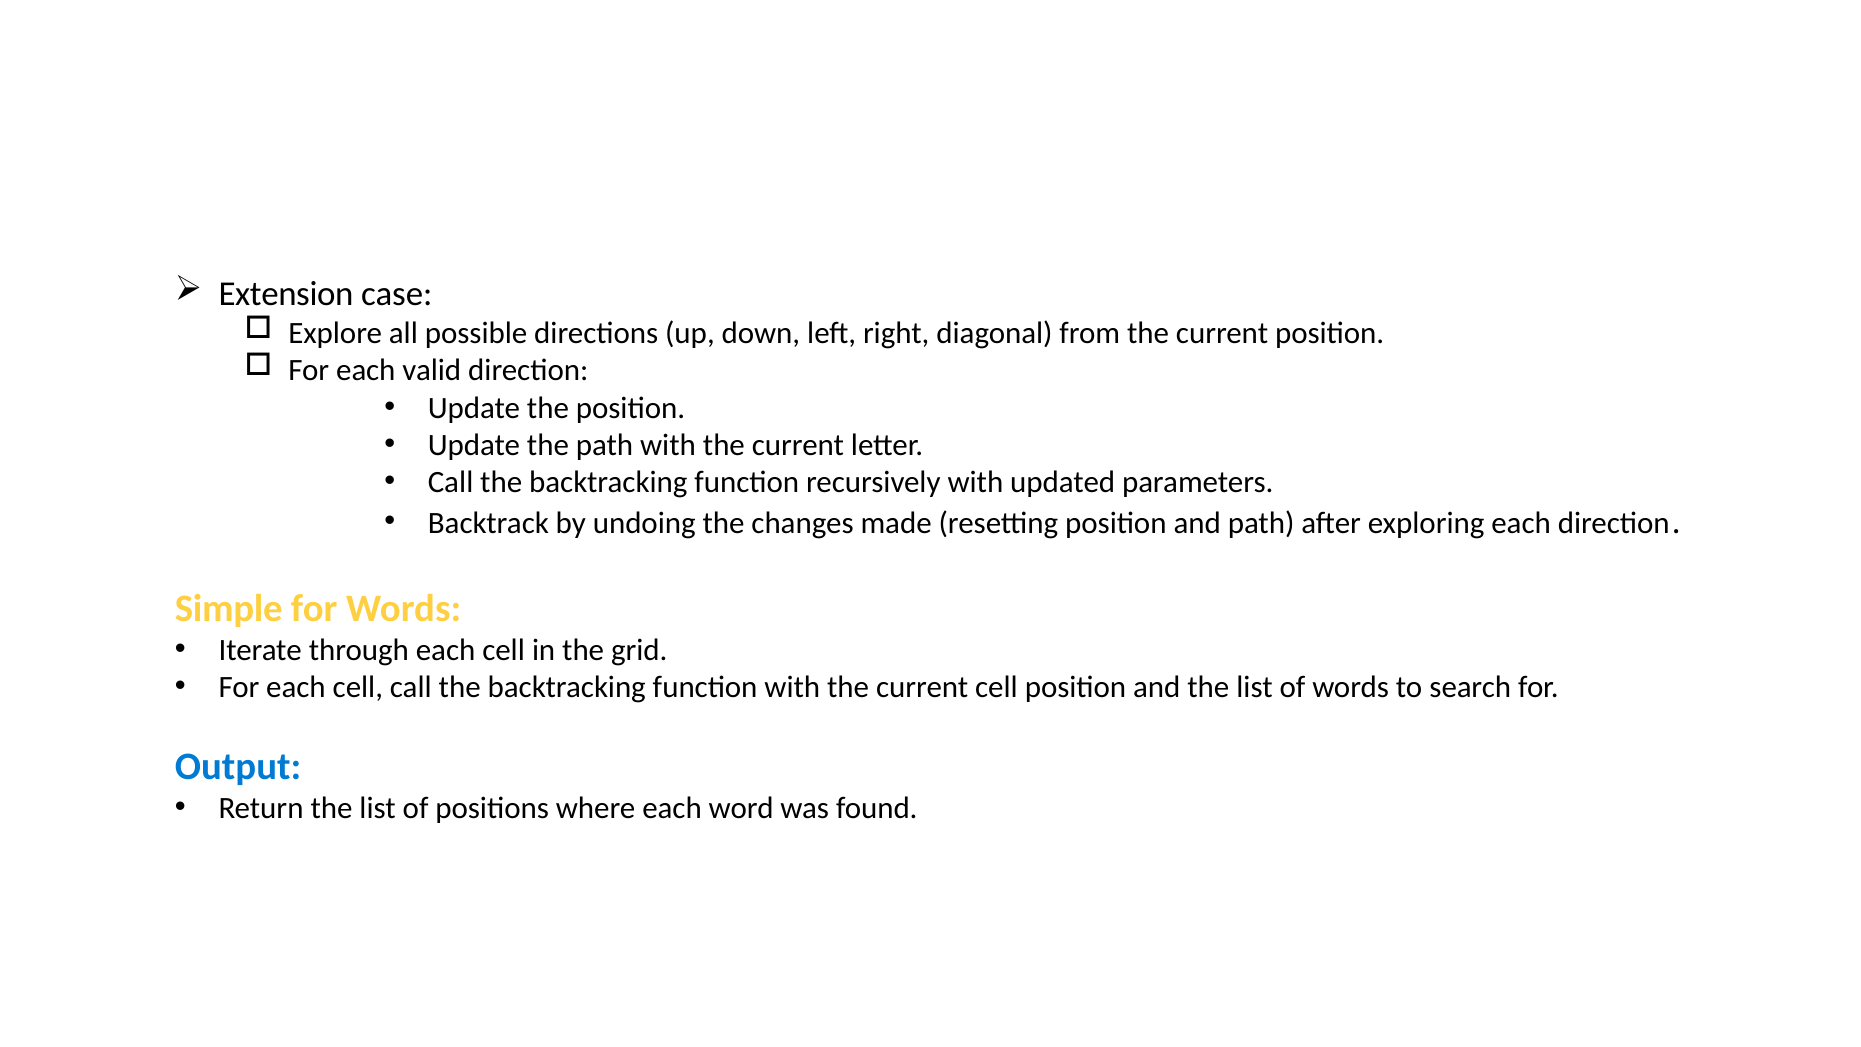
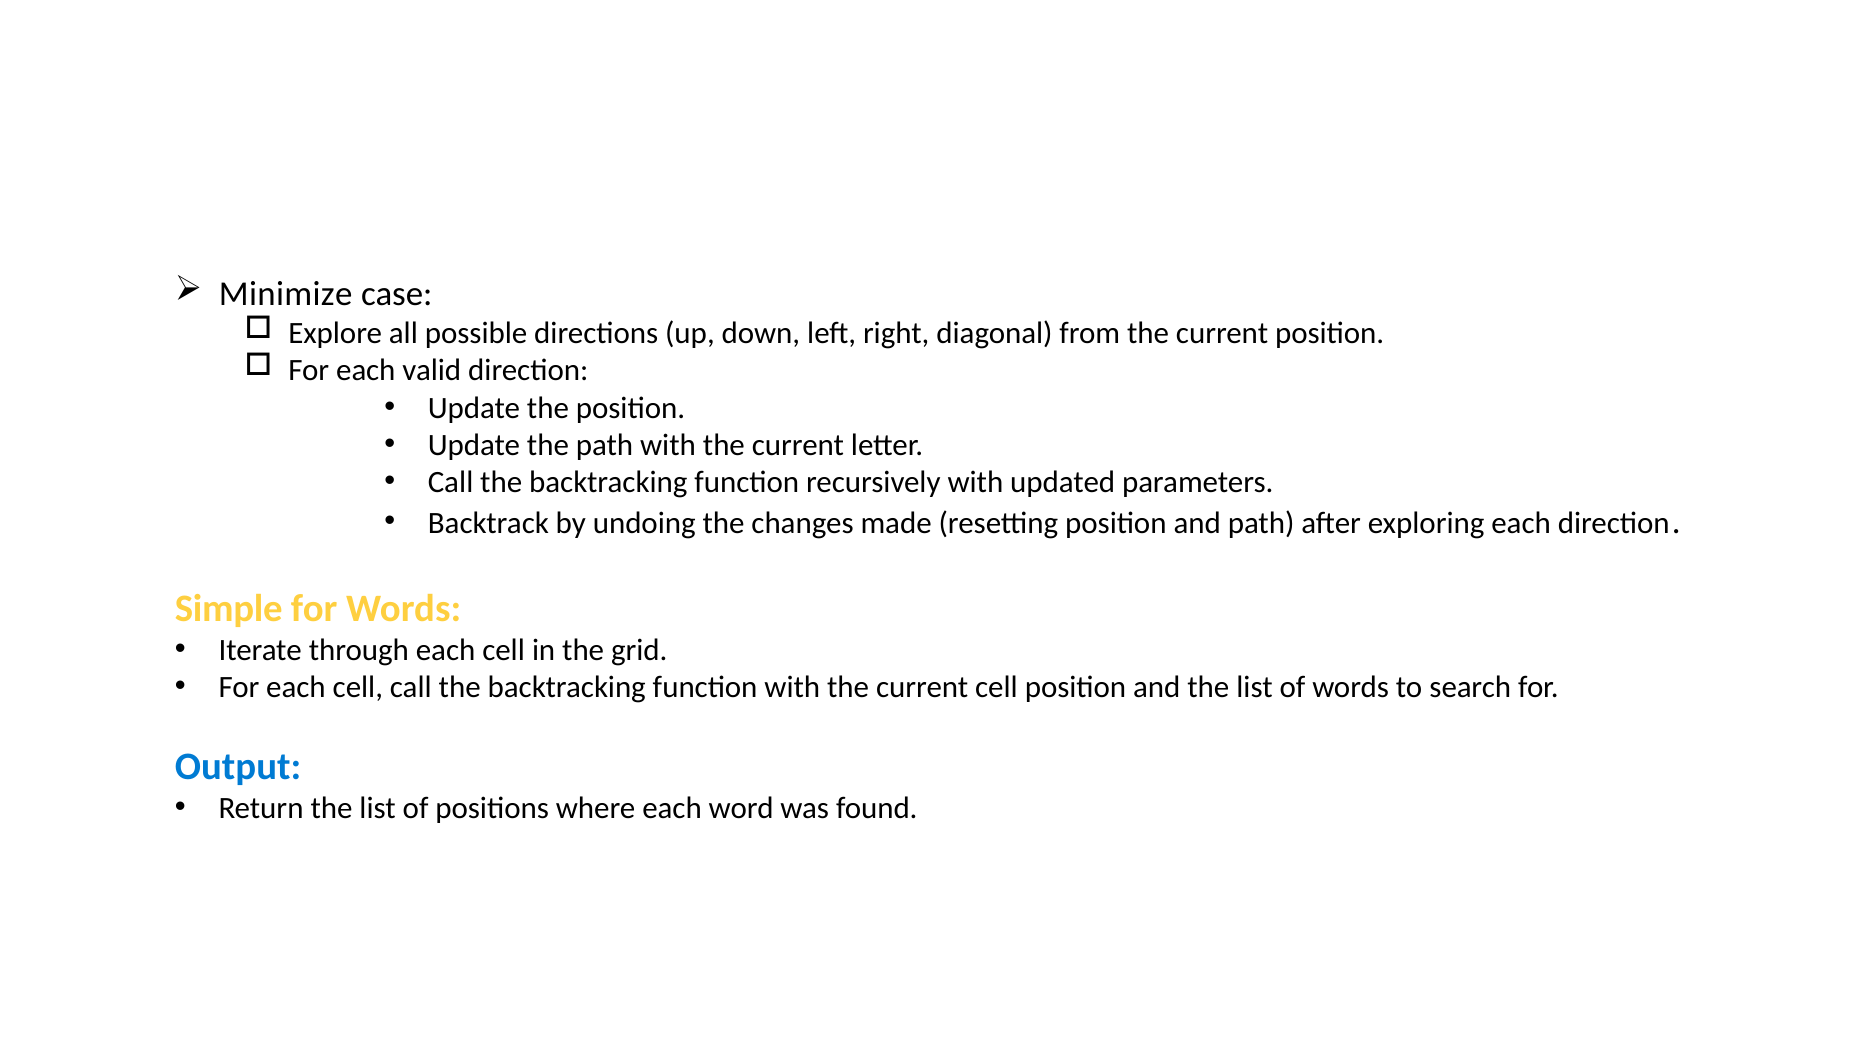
Extension: Extension -> Minimize (286, 294)
